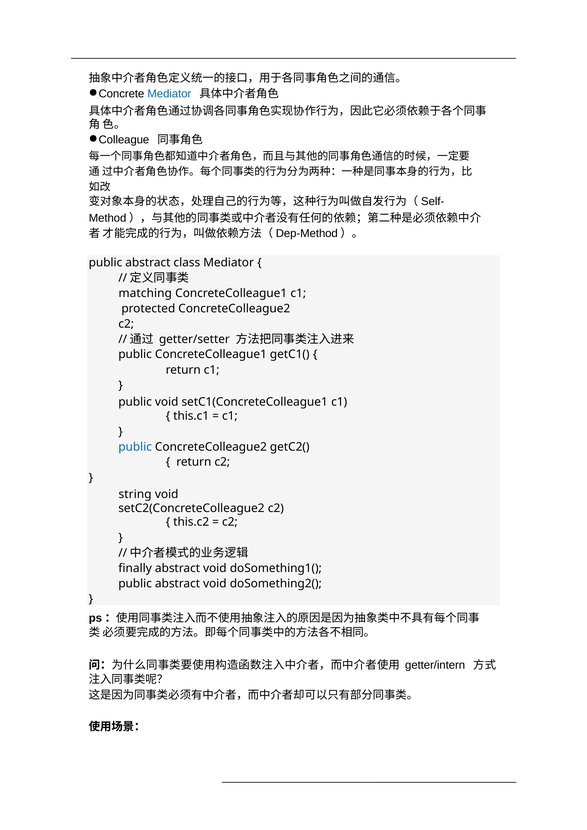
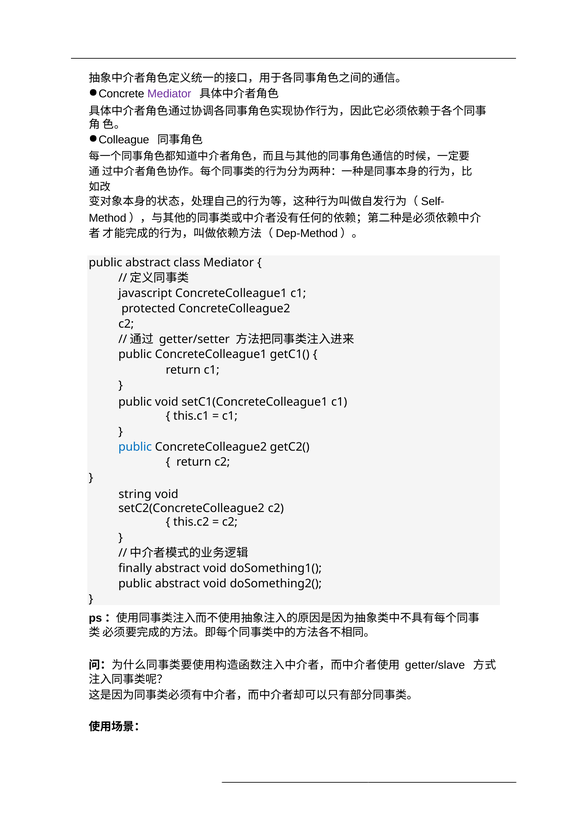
Mediator colour: blue -> purple (169, 94)
matching: matching -> javascript (145, 293)
getter/intern: getter/intern -> getter/slave (435, 666)
